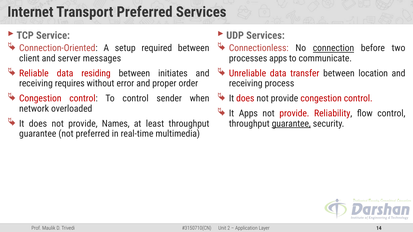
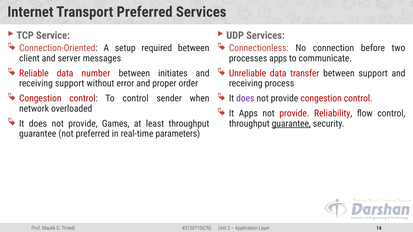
connection underline: present -> none (333, 48)
residing: residing -> number (96, 73)
between location: location -> support (373, 73)
receiving requires: requires -> support (70, 84)
does colour: red -> purple (245, 99)
Names: Names -> Games (116, 124)
multimedia: multimedia -> parameters (178, 134)
